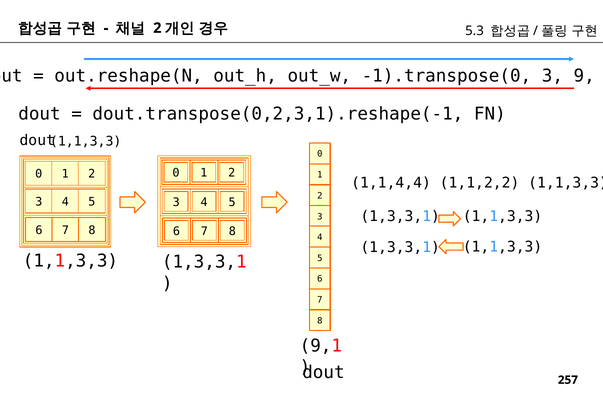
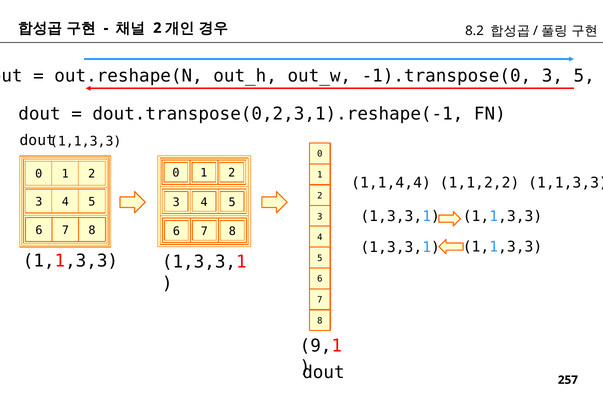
5.3: 5.3 -> 8.2 (475, 31)
3 9: 9 -> 5 (584, 76)
